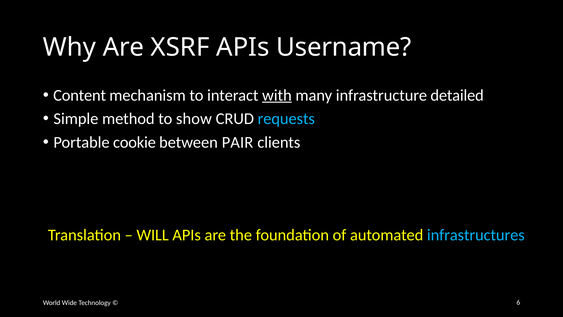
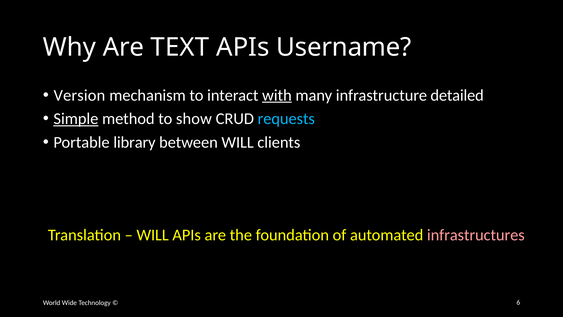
XSRF: XSRF -> TEXT (180, 47)
Content: Content -> Version (79, 95)
Simple underline: none -> present (76, 119)
cookie: cookie -> library (134, 142)
between PAIR: PAIR -> WILL (238, 142)
infrastructures colour: light blue -> pink (476, 235)
